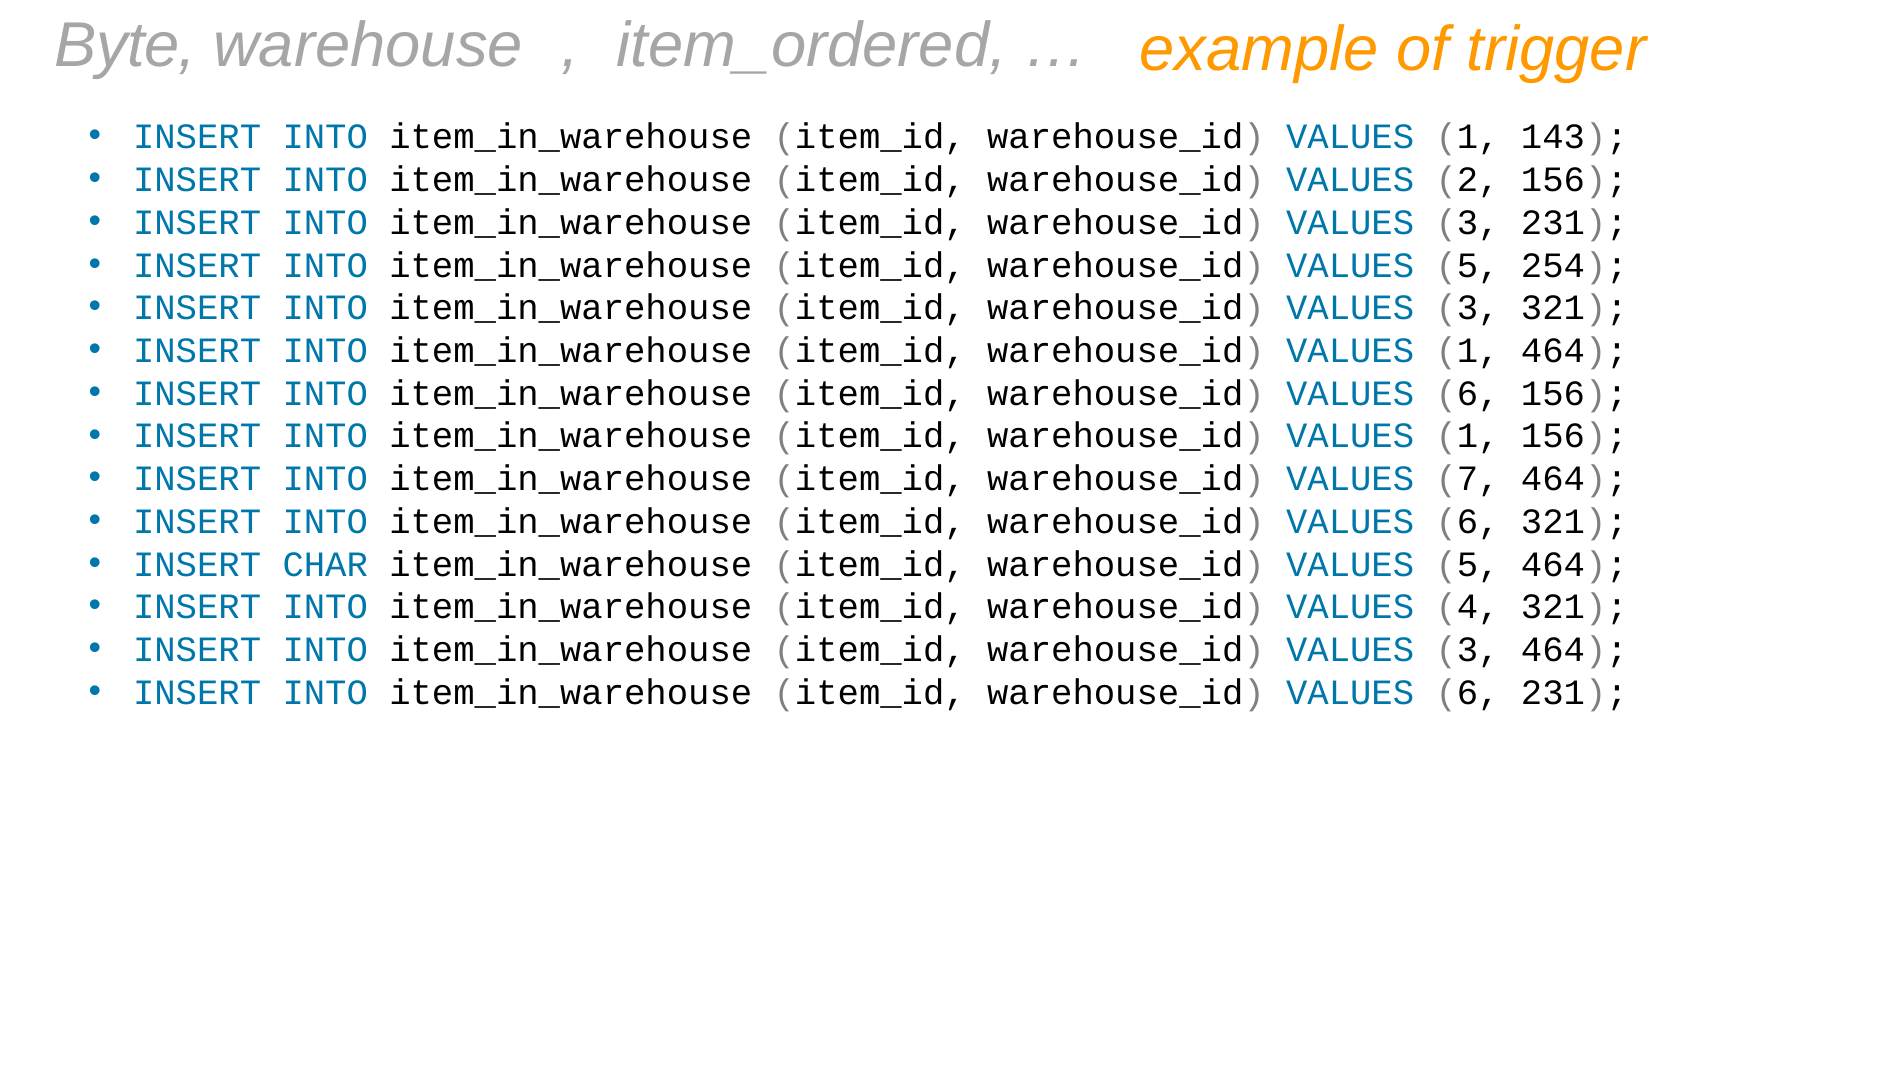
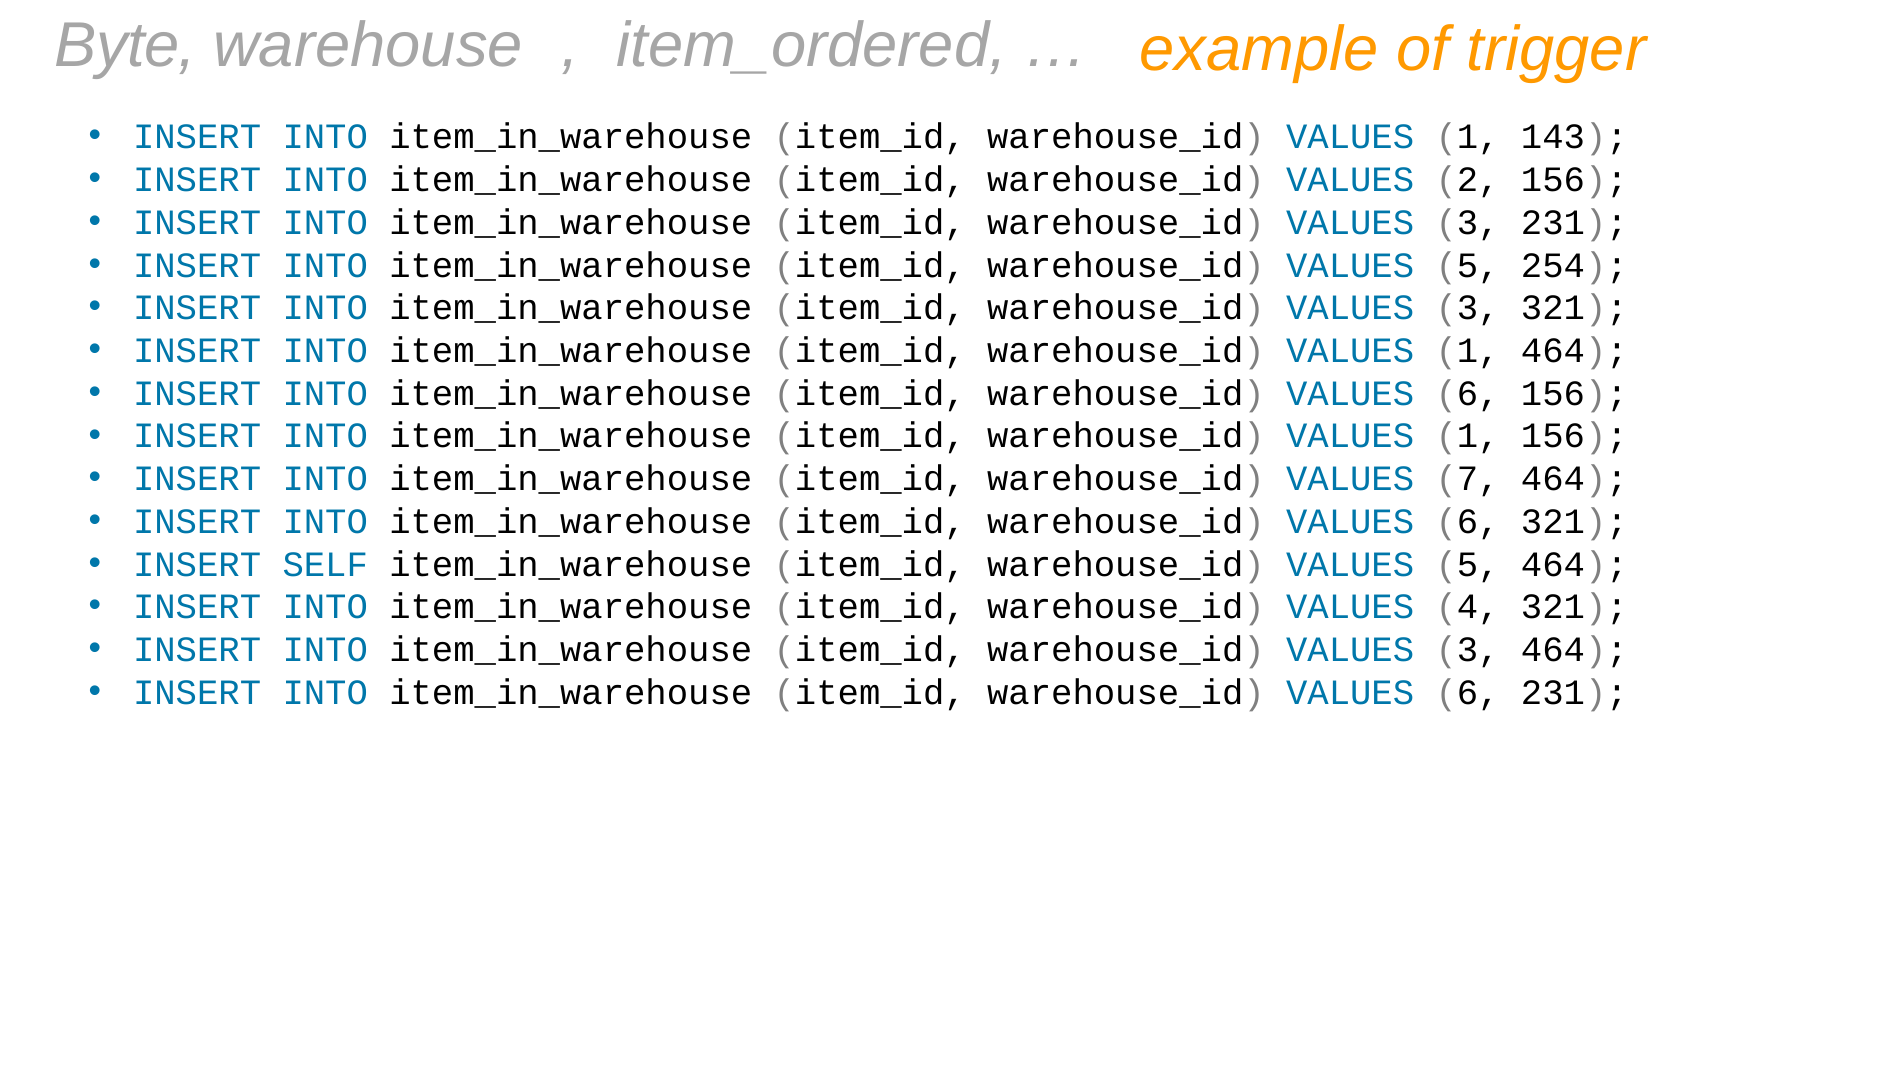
CHAR: CHAR -> SELF (325, 564)
